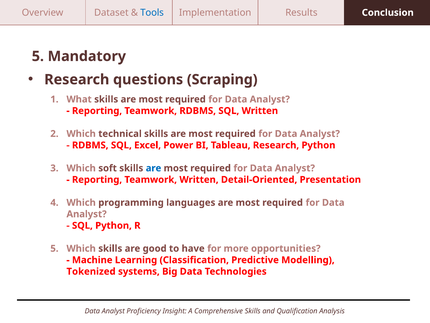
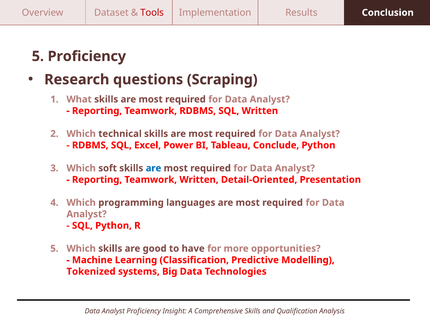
Tools colour: blue -> red (152, 13)
5 Mandatory: Mandatory -> Proficiency (87, 56)
Tableau Research: Research -> Conclude (276, 145)
